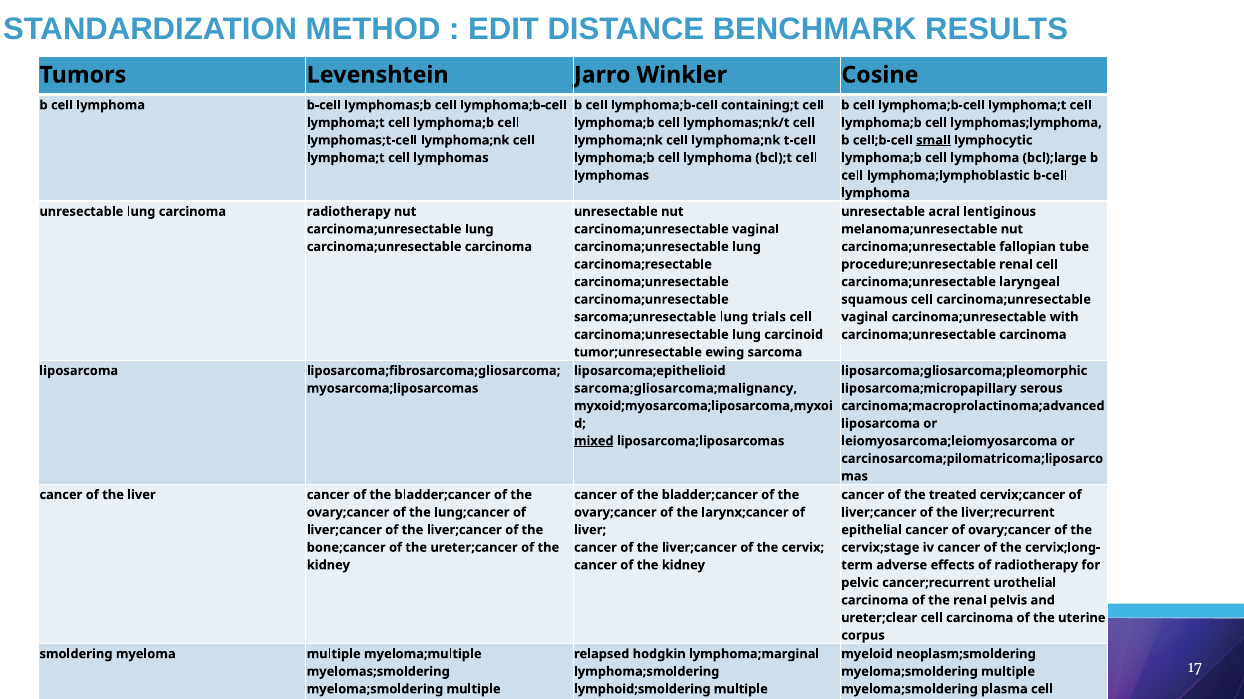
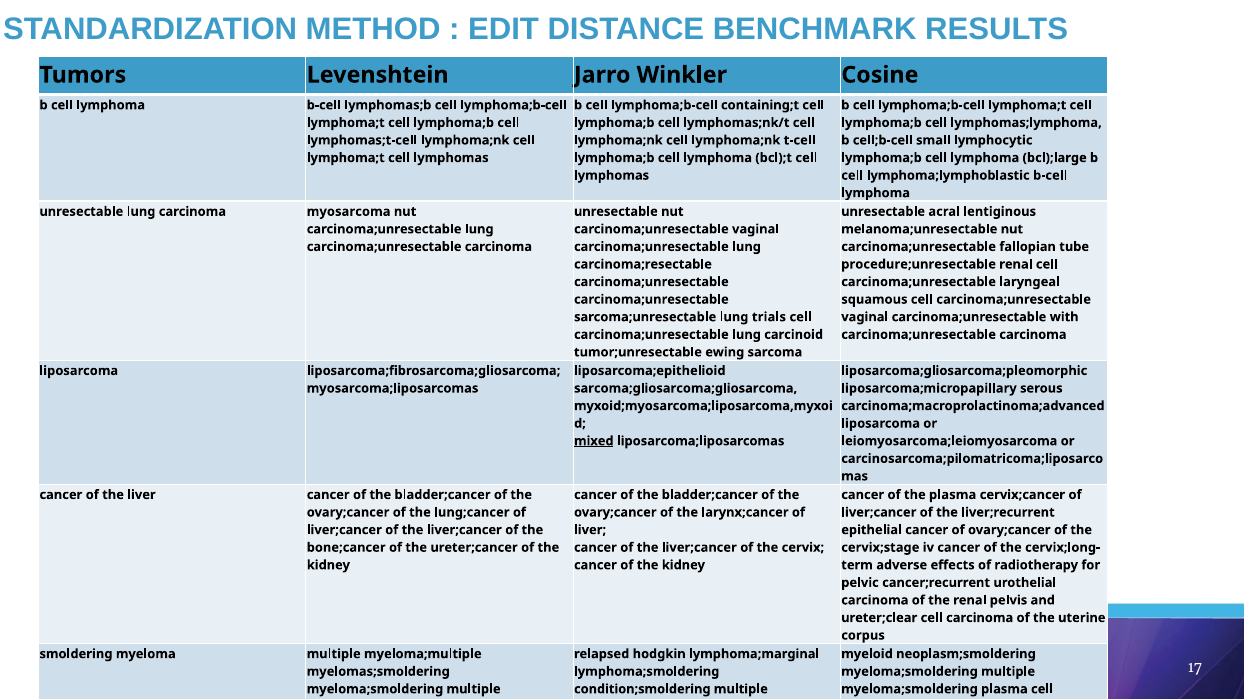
small underline: present -> none (933, 140)
carcinoma radiotherapy: radiotherapy -> myosarcoma (349, 212)
sarcoma;gliosarcoma;malignancy: sarcoma;gliosarcoma;malignancy -> sarcoma;gliosarcoma;gliosarcoma (686, 389)
the treated: treated -> plasma (953, 495)
lymphoid;smoldering: lymphoid;smoldering -> condition;smoldering (642, 690)
